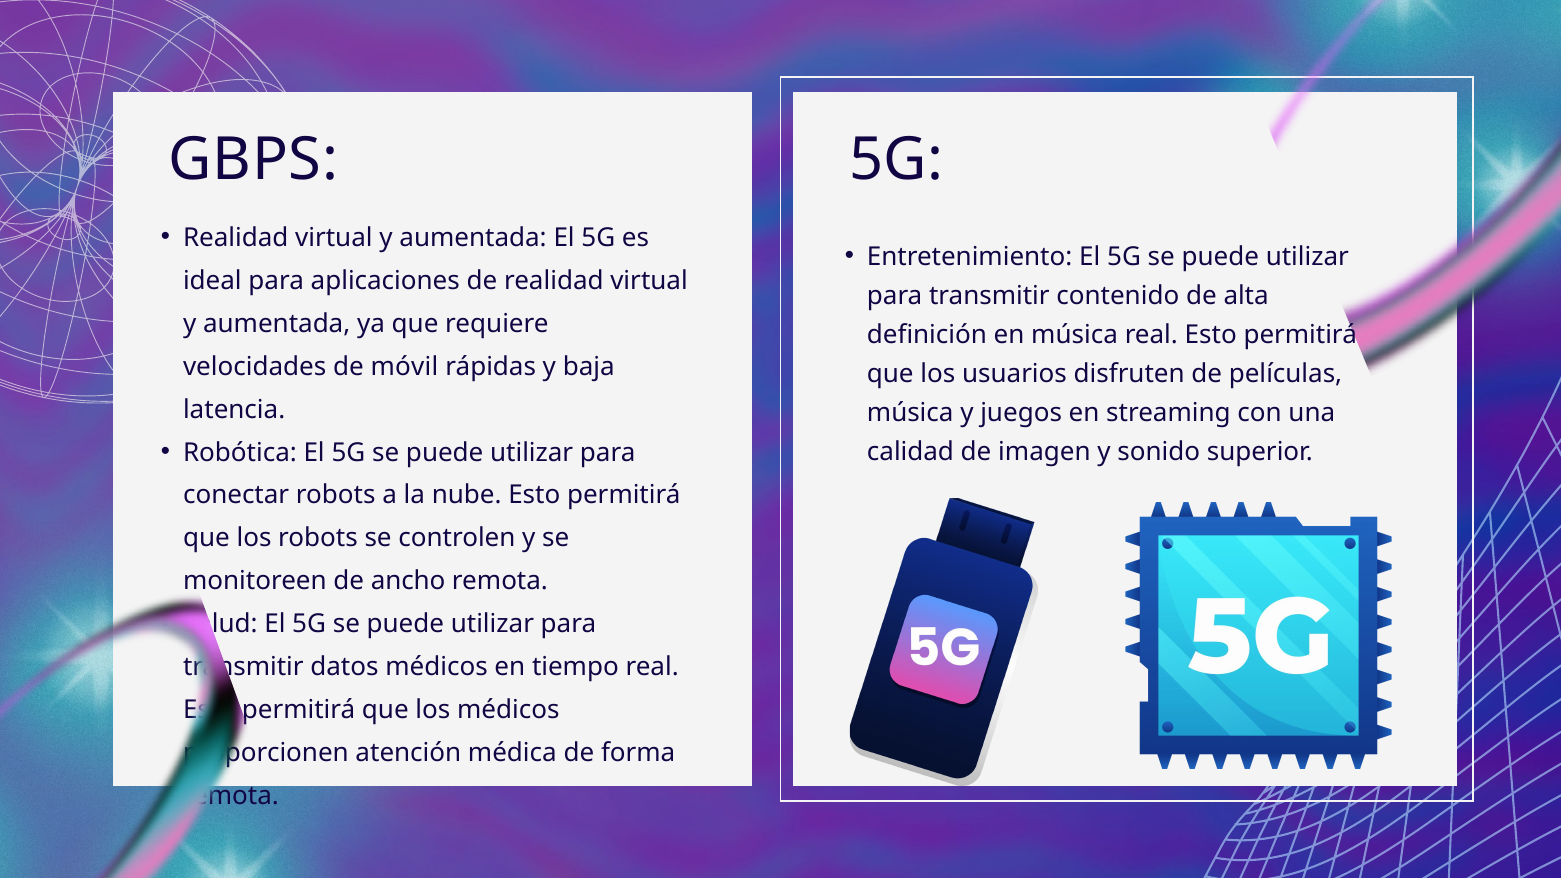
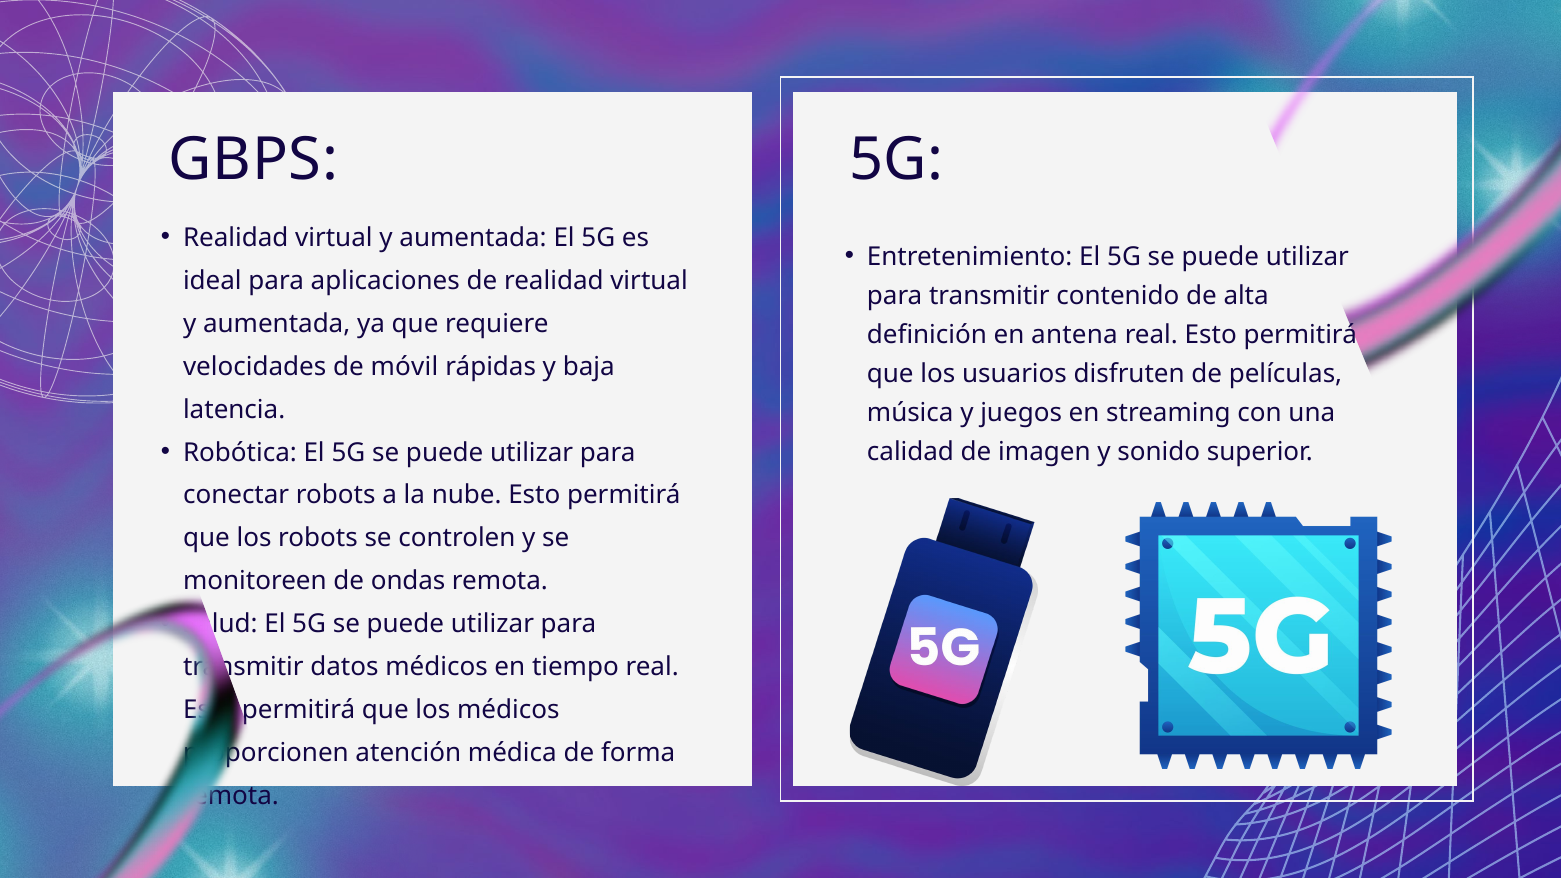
en música: música -> antena (1075, 335)
ancho: ancho -> ondas (408, 581)
